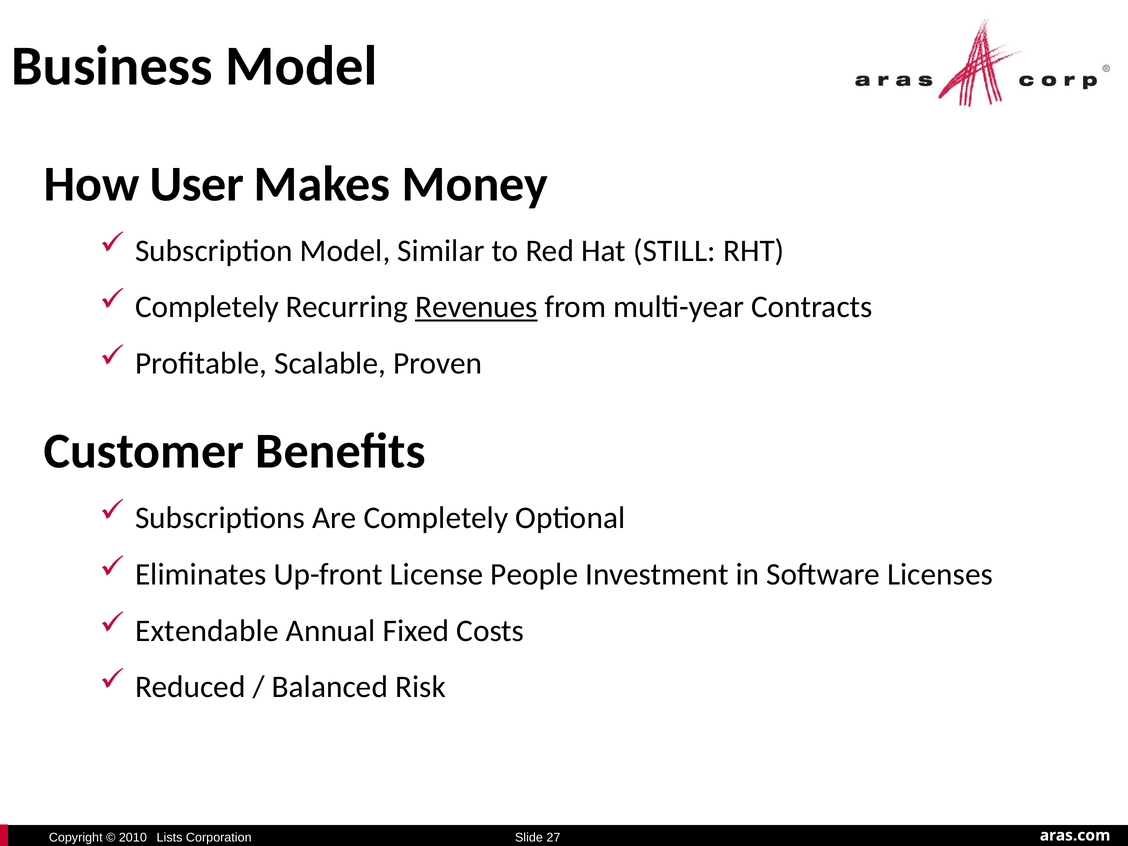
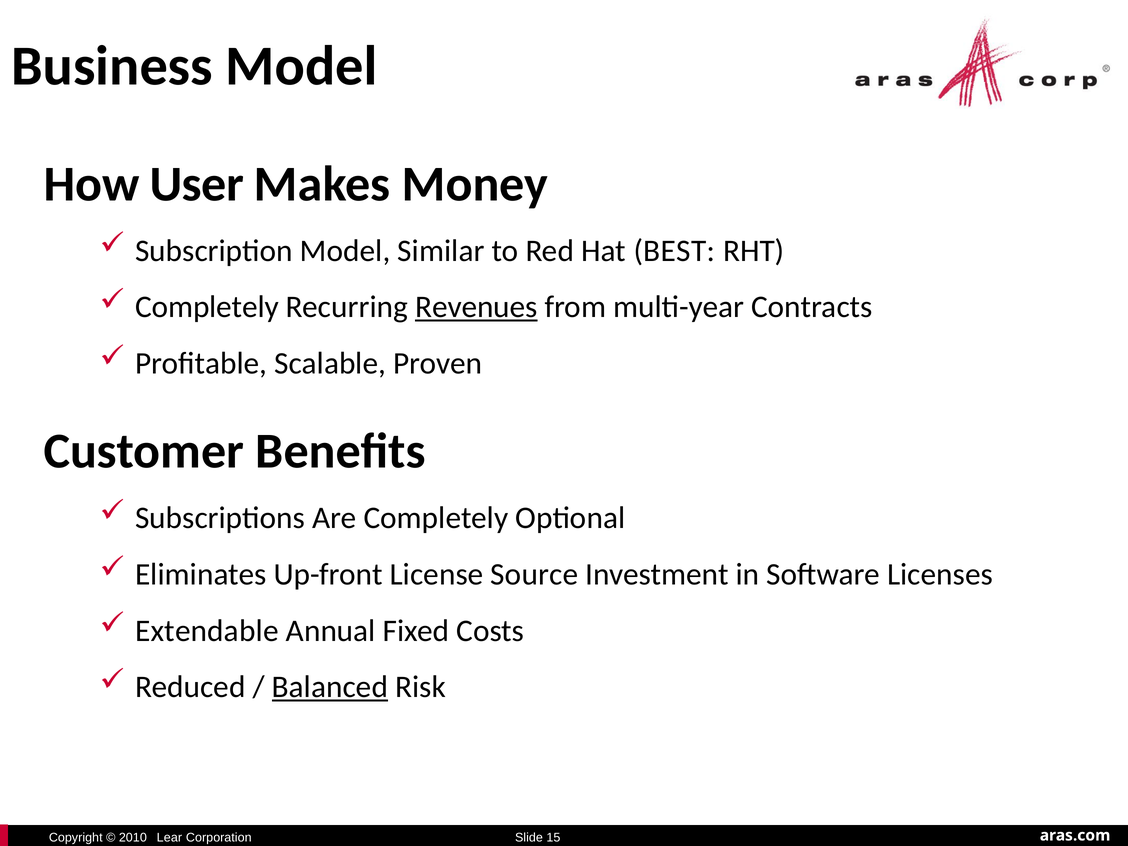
STILL: STILL -> BEST (674, 251)
People: People -> Source (534, 574)
Balanced underline: none -> present (330, 687)
Lists: Lists -> Lear (169, 838)
27: 27 -> 15 (553, 838)
